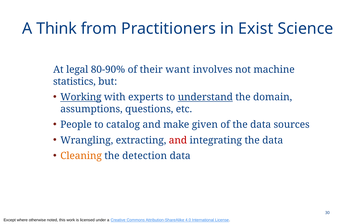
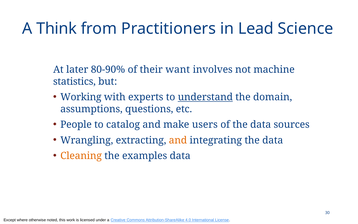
Exist: Exist -> Lead (256, 29)
legal: legal -> later (77, 70)
Working underline: present -> none (81, 97)
given: given -> users (205, 125)
and colour: red -> orange (178, 140)
detection: detection -> examples (145, 156)
